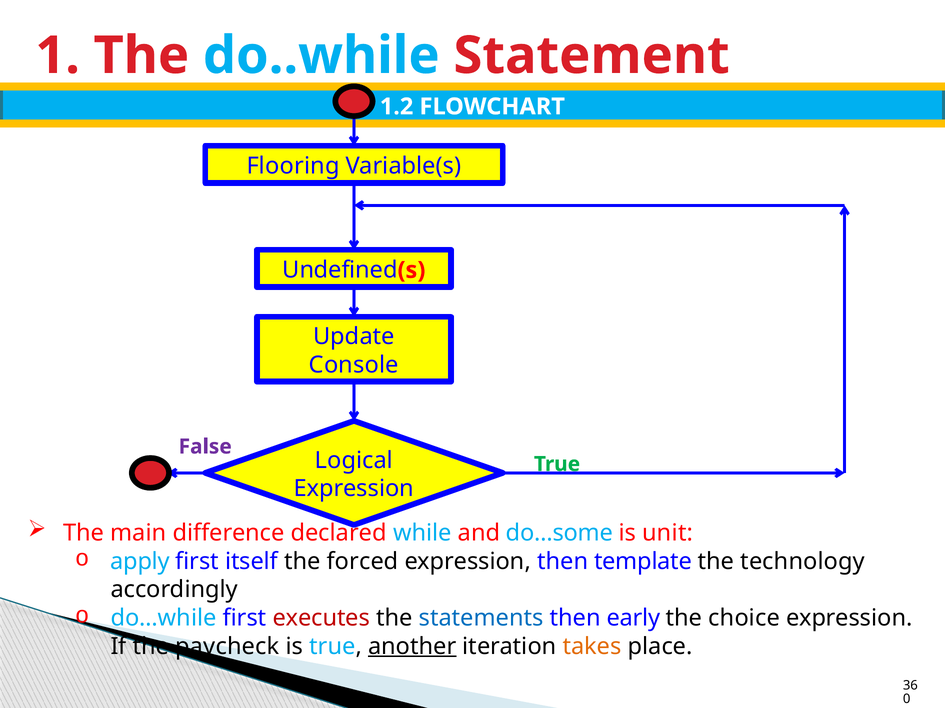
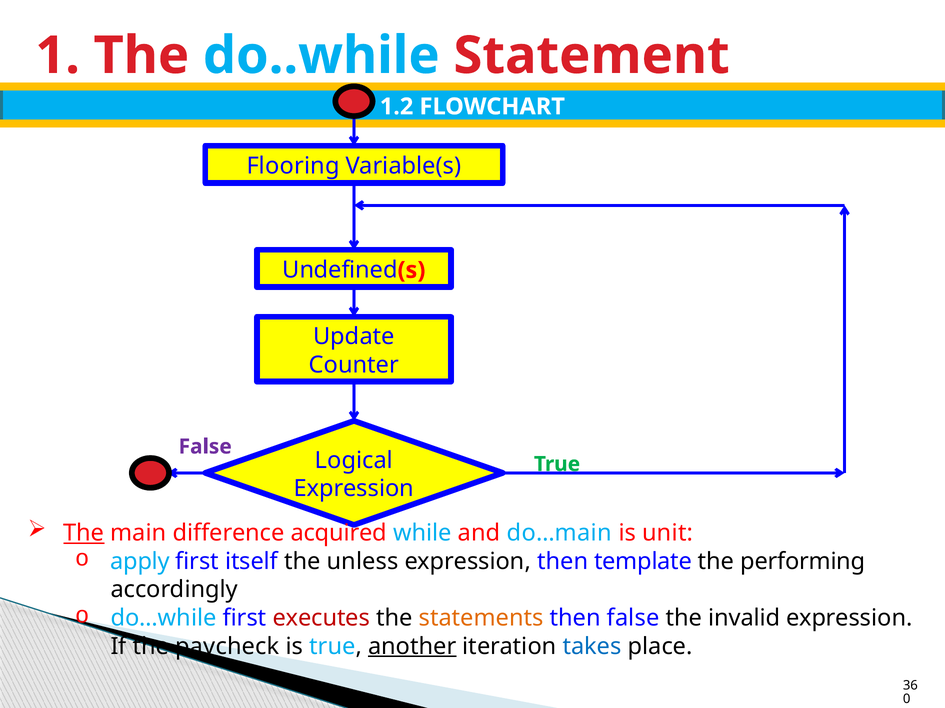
Console: Console -> Counter (354, 365)
The underline: none -> present (84, 534)
declared: declared -> acquired (339, 534)
do…some: do…some -> do…main (559, 534)
forced: forced -> unless (363, 562)
technology: technology -> performing (803, 562)
statements colour: blue -> orange (481, 619)
then early: early -> false (633, 619)
choice: choice -> invalid (744, 619)
takes colour: orange -> blue (592, 647)
